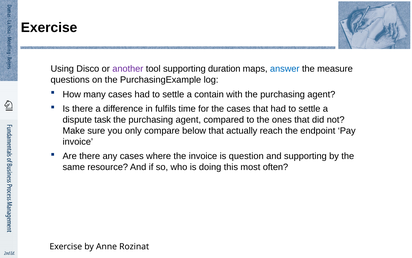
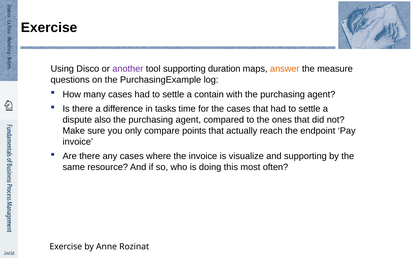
answer colour: blue -> orange (285, 69)
fulfils: fulfils -> tasks (166, 109)
task: task -> also (103, 120)
below: below -> points (194, 131)
question: question -> visualize (246, 156)
